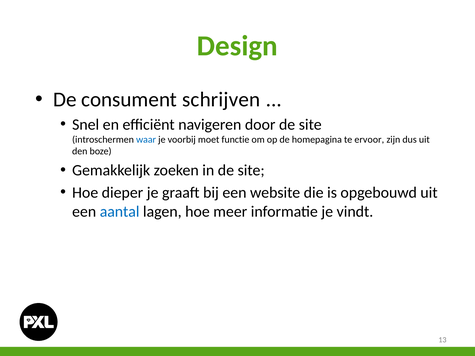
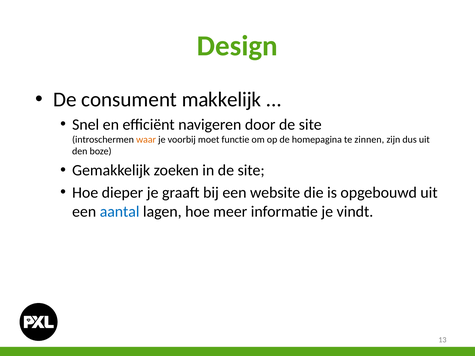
schrijven: schrijven -> makkelijk (221, 100)
waar colour: blue -> orange (146, 140)
ervoor: ervoor -> zinnen (369, 140)
